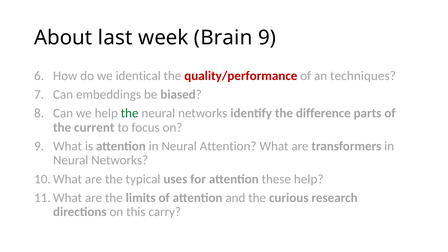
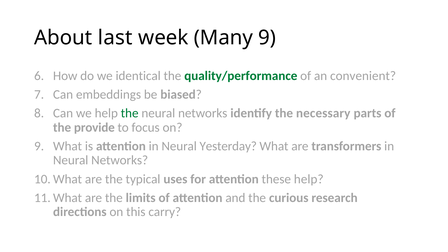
Brain: Brain -> Many (223, 38)
quality/performance colour: red -> green (241, 76)
techniques: techniques -> convenient (363, 76)
difference: difference -> necessary (323, 113)
current: current -> provide (94, 127)
Neural Attention: Attention -> Yesterday (228, 146)
